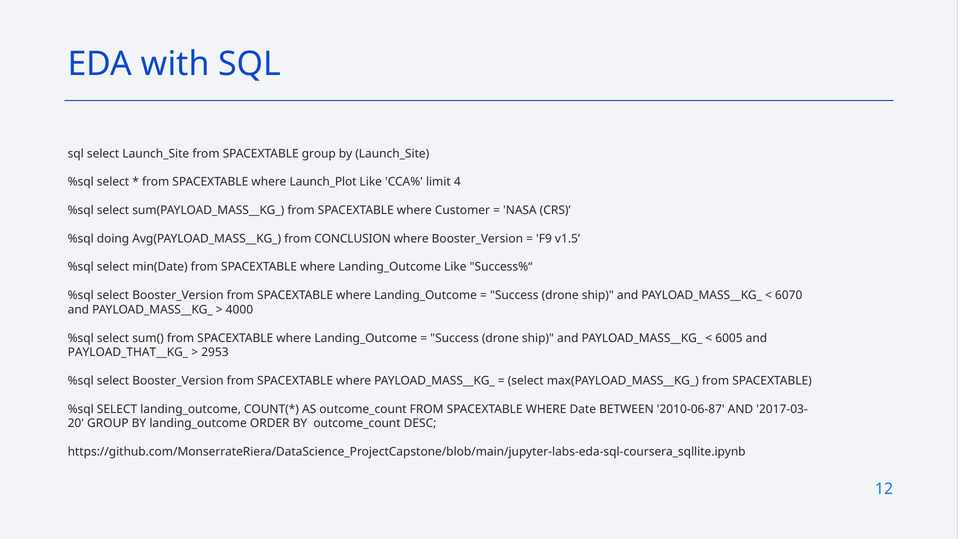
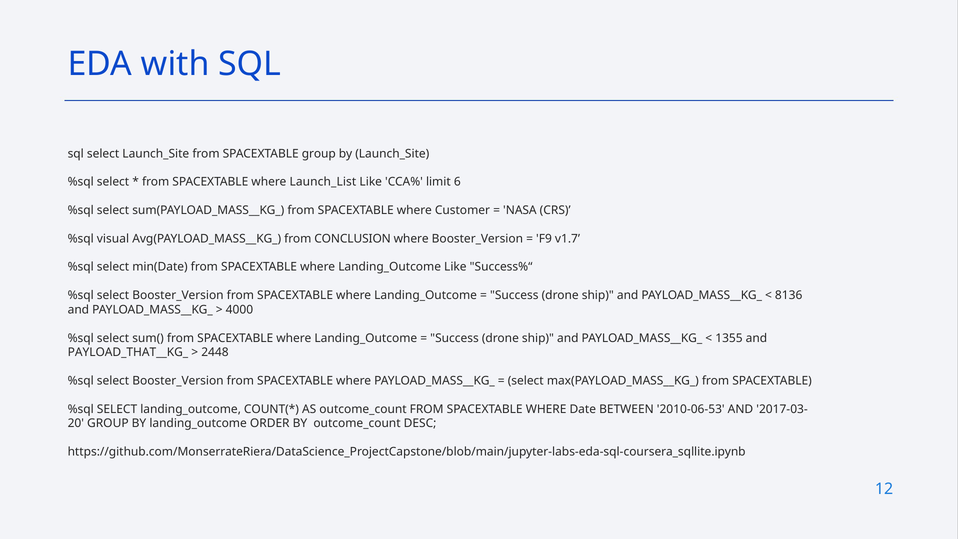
Launch_Plot: Launch_Plot -> Launch_List (323, 182)
4: 4 -> 6 (457, 182)
doing: doing -> visual (113, 239)
v1.5: v1.5 -> v1.7 (568, 239)
6070: 6070 -> 8136 (789, 295)
6005: 6005 -> 1355 (729, 338)
2953: 2953 -> 2448 (215, 352)
2010-06-87: 2010-06-87 -> 2010-06-53 (691, 409)
